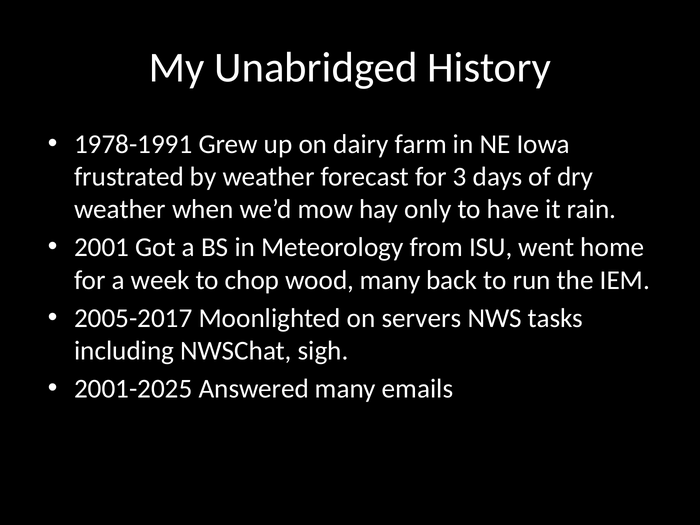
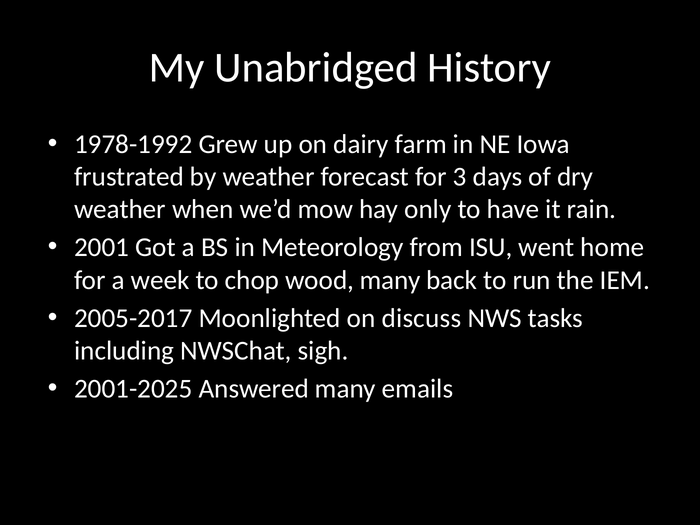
1978-1991: 1978-1991 -> 1978-1992 (133, 144)
servers: servers -> discuss (421, 318)
